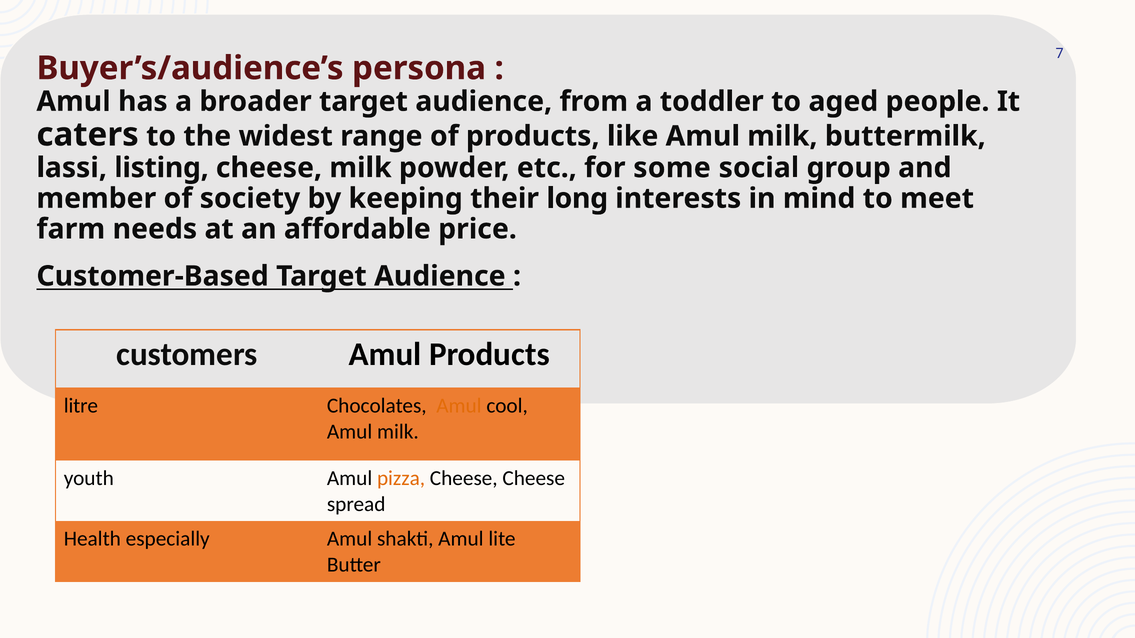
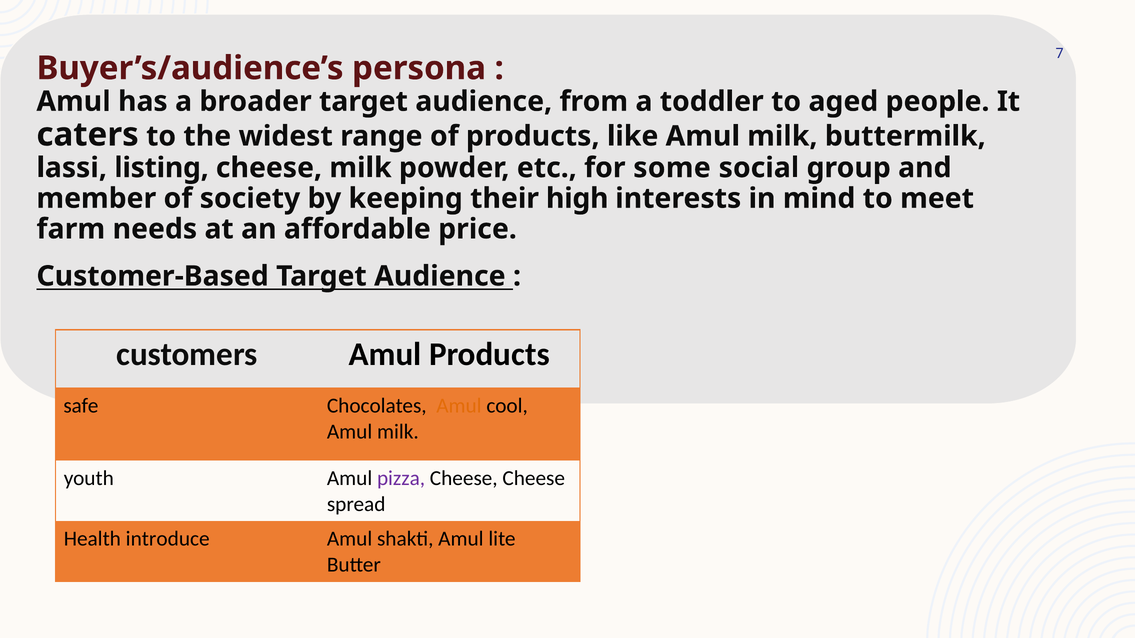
long: long -> high (577, 199)
litre: litre -> safe (81, 406)
pizza colour: orange -> purple (401, 479)
especially: especially -> introduce (168, 539)
